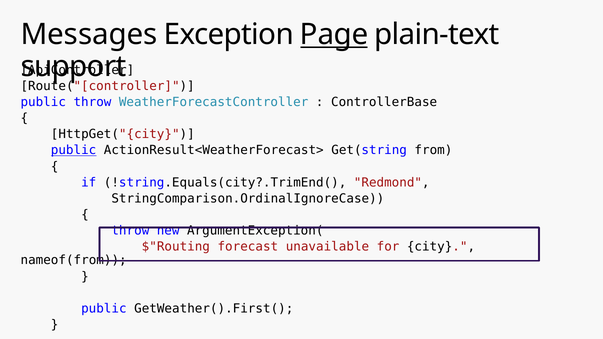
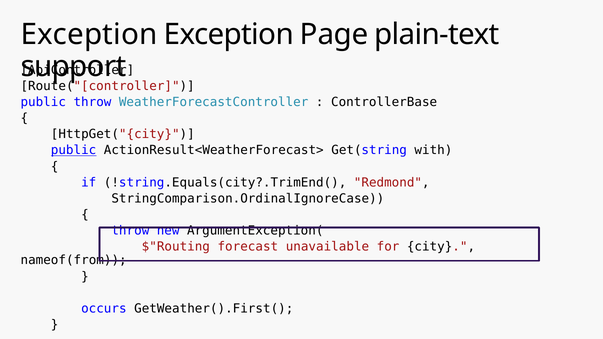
Messages: Messages -> Exception (89, 35)
Page underline: present -> none (334, 35)
from: from -> with (433, 150)
public: public -> occurs (104, 309)
